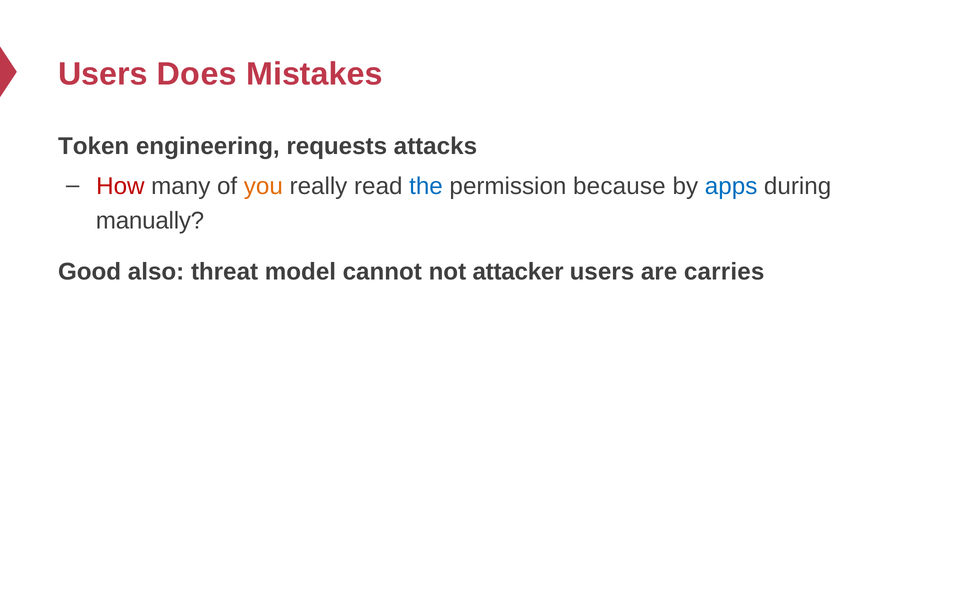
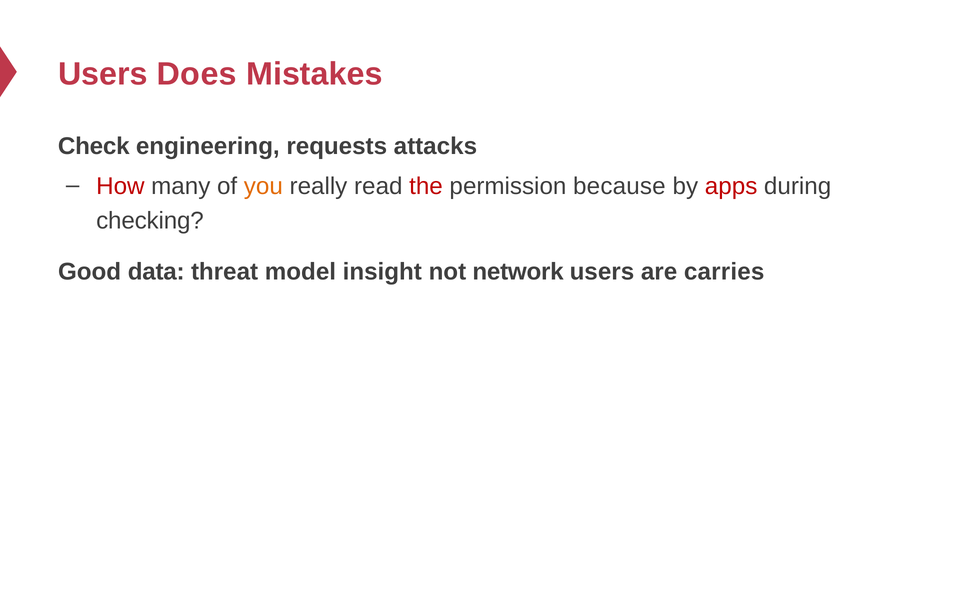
Token: Token -> Check (94, 146)
the colour: blue -> red (426, 186)
apps colour: blue -> red (731, 186)
manually: manually -> checking (150, 221)
also: also -> data (156, 272)
cannot: cannot -> insight (382, 272)
attacker: attacker -> network (518, 272)
